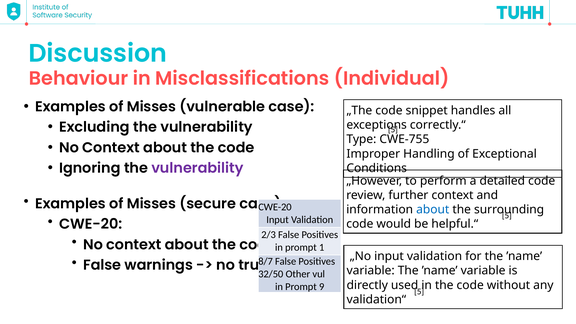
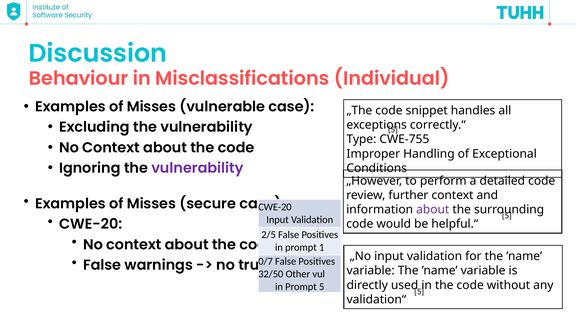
about colour: blue -> purple (433, 210)
2/3: 2/3 -> 2/5 (269, 235)
8/7: 8/7 -> 0/7 (266, 261)
Prompt 9: 9 -> 5 (322, 287)
